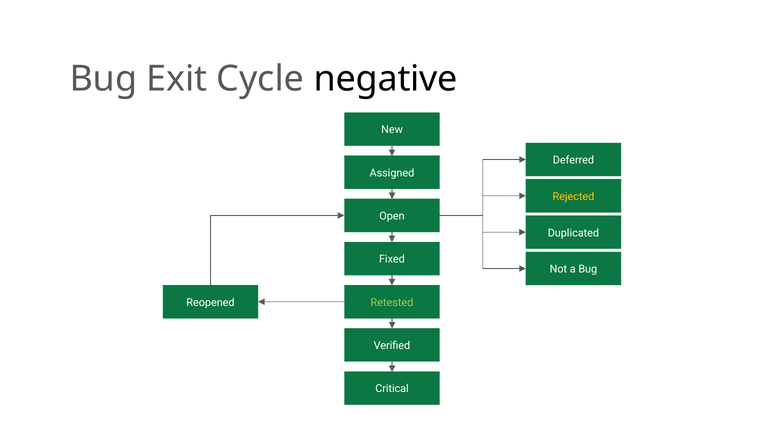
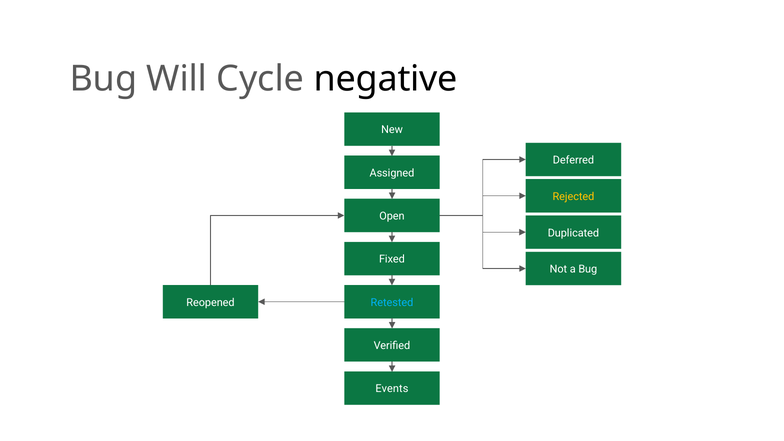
Exit: Exit -> Will (177, 79)
Retested colour: light green -> light blue (392, 303)
Critical: Critical -> Events (392, 389)
